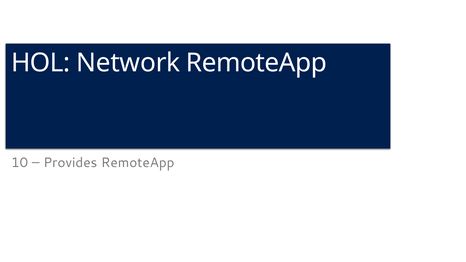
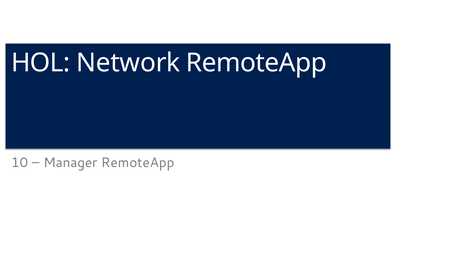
Provides: Provides -> Manager (70, 163)
